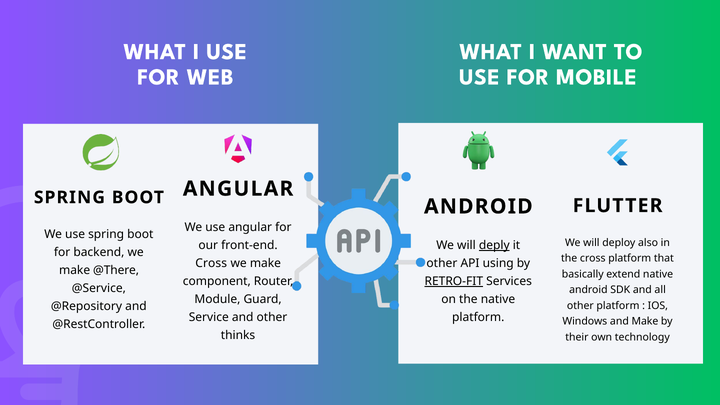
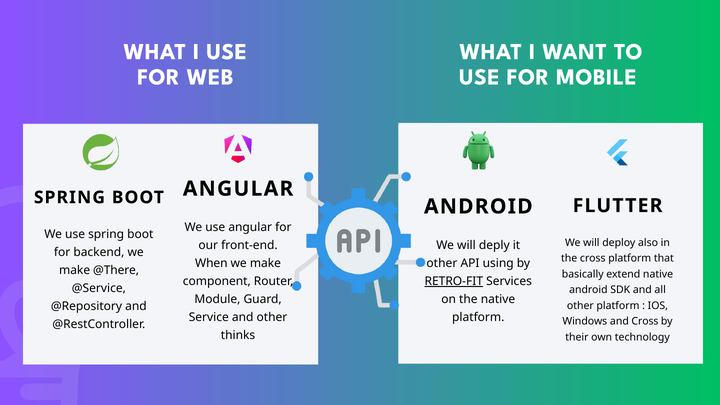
deply underline: present -> none (494, 245)
Cross: Cross -> When (211, 263)
and Make: Make -> Cross (645, 321)
